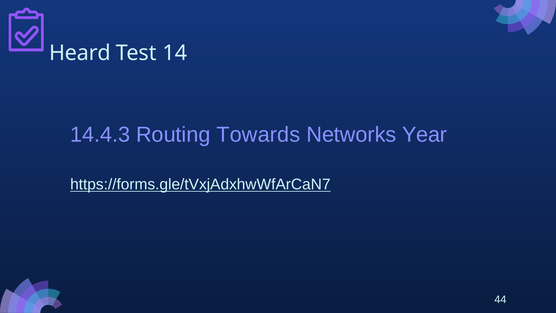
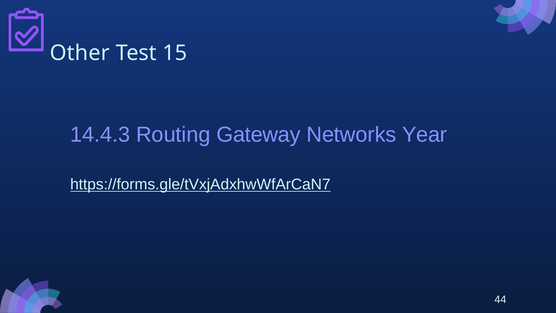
Heard: Heard -> Other (80, 53)
14: 14 -> 15 (175, 53)
Towards: Towards -> Gateway (259, 135)
